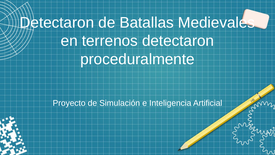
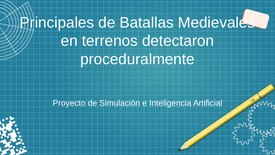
Detectaron: Detectaron -> Principales (57, 23)
